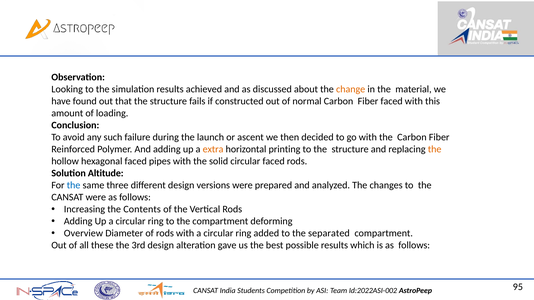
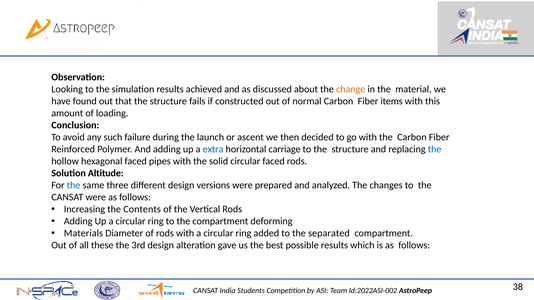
Fiber faced: faced -> items (392, 101)
extra colour: orange -> blue (213, 150)
printing: printing -> carriage (285, 150)
the colour: orange -> blue (435, 150)
Overview: Overview -> Materials (83, 234)
95: 95 -> 38 (518, 287)
